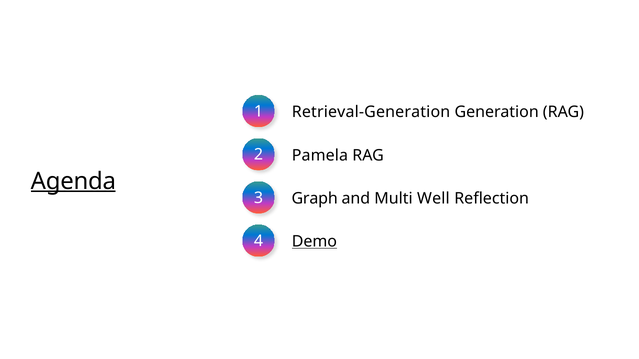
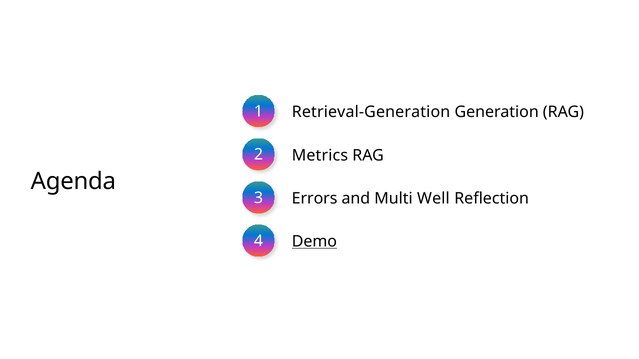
Pamela: Pamela -> Metrics (320, 155)
Agenda underline: present -> none (73, 181)
Graph: Graph -> Errors (315, 199)
